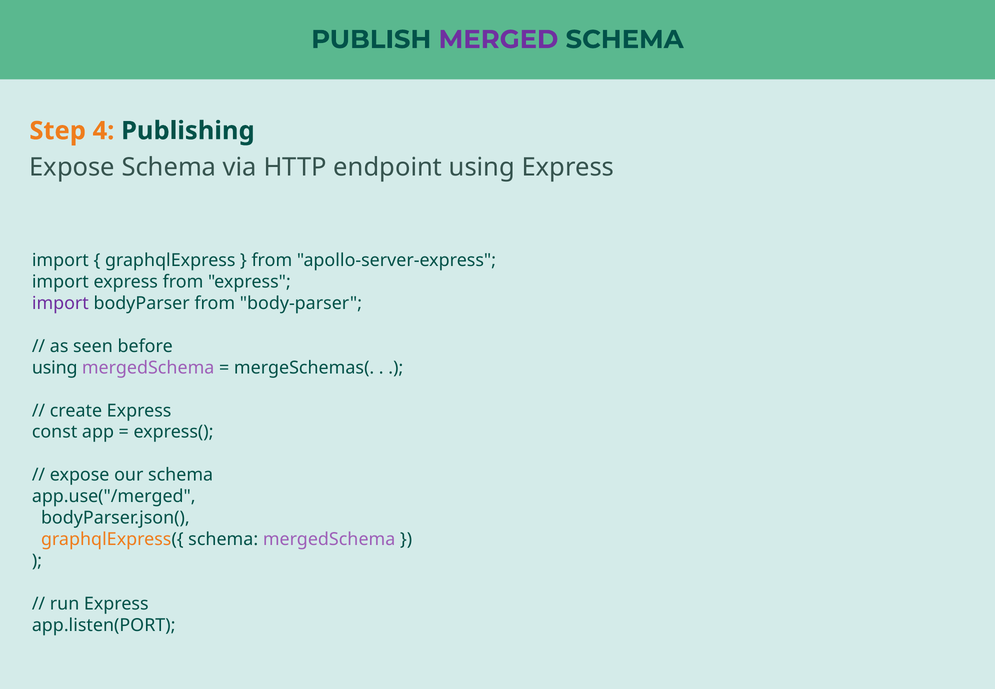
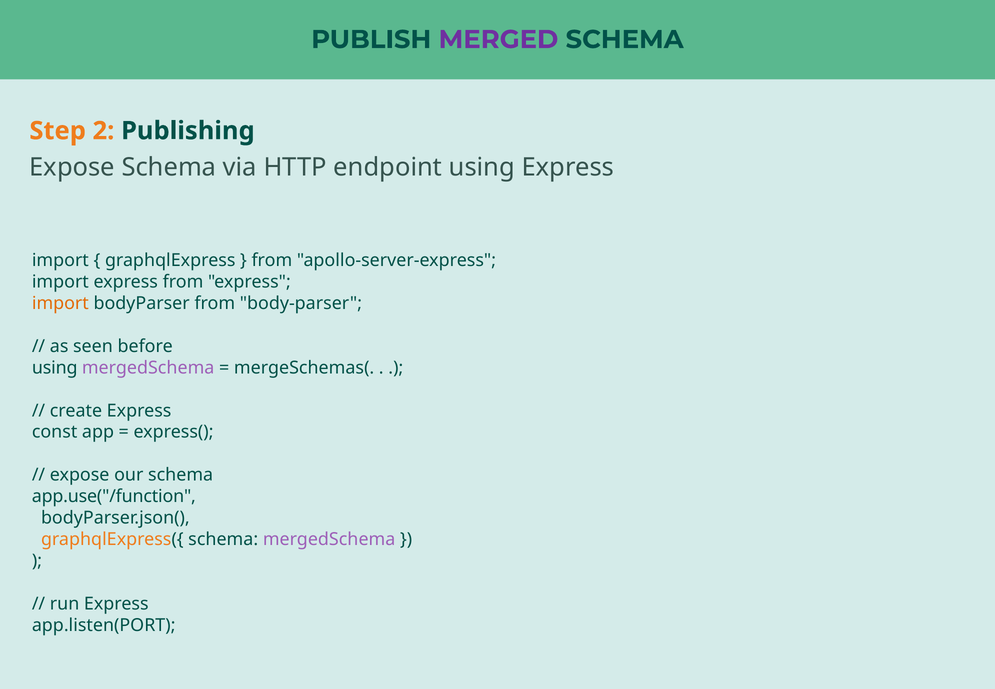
4: 4 -> 2 (103, 131)
import colour: purple -> orange (60, 303)
app.use("/merged: app.use("/merged -> app.use("/function (114, 496)
